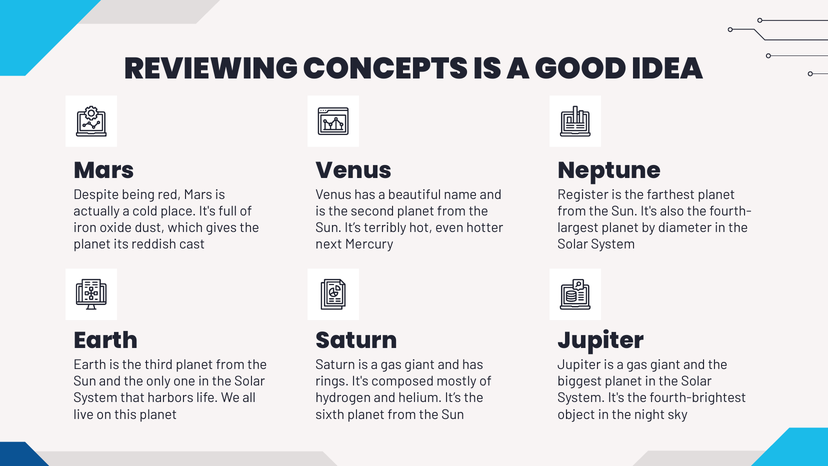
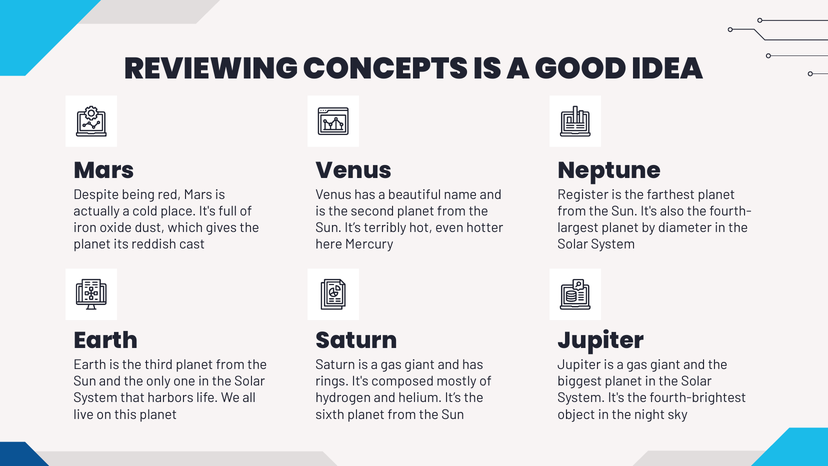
next: next -> here (329, 244)
